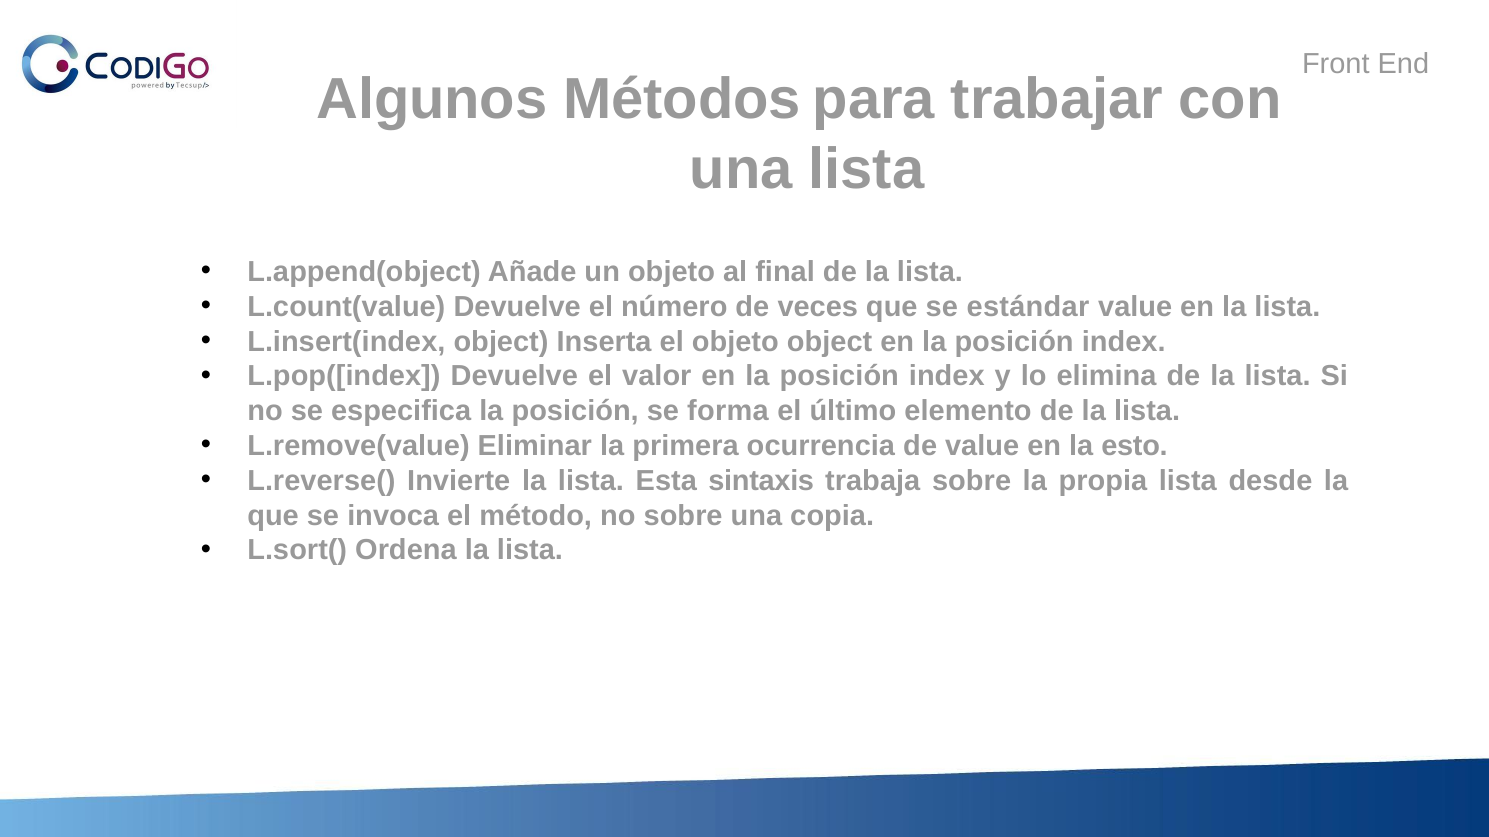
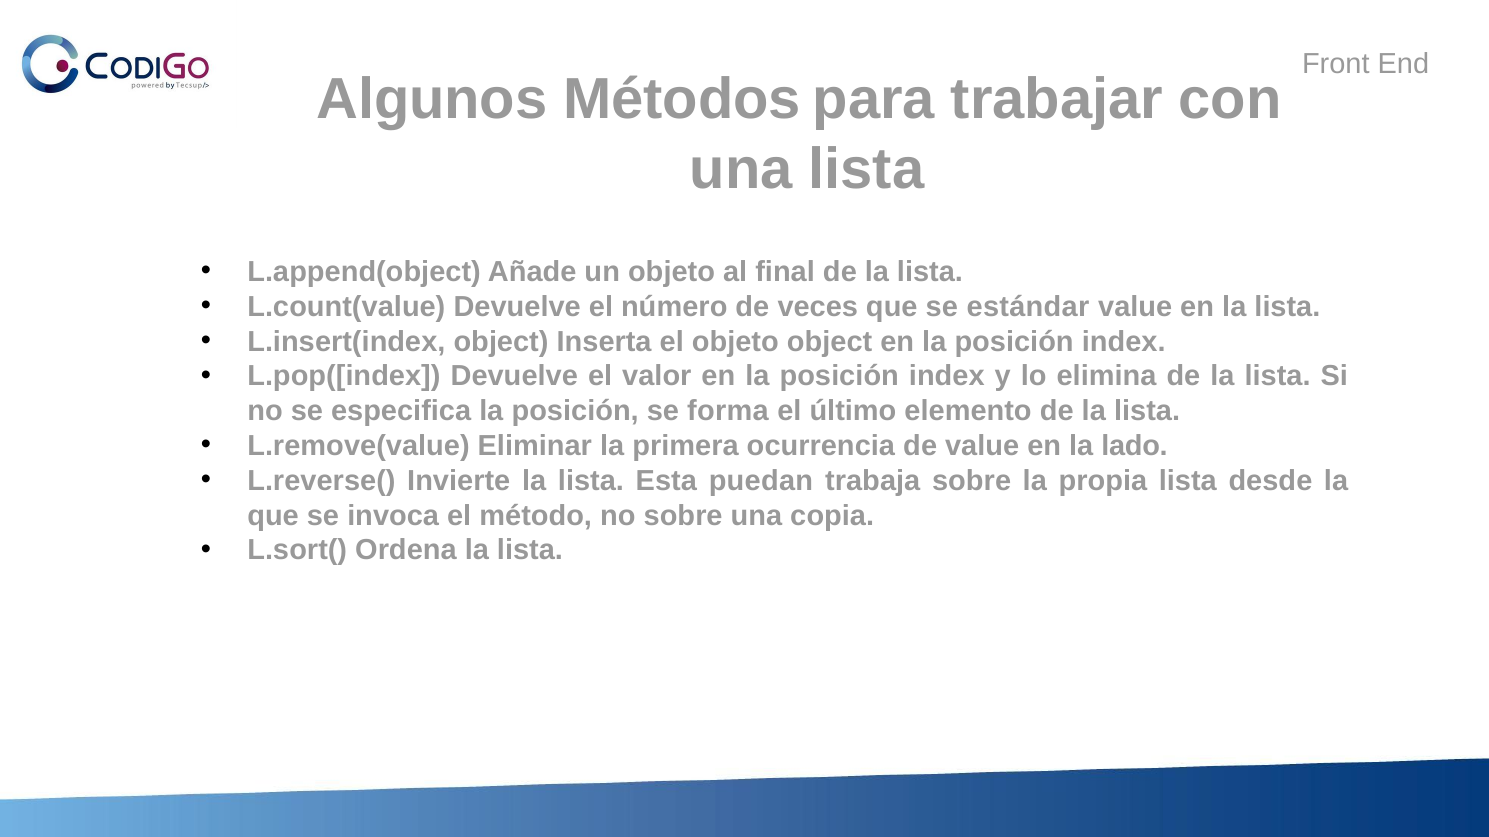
esto: esto -> lado (1135, 446)
sintaxis: sintaxis -> puedan (761, 481)
